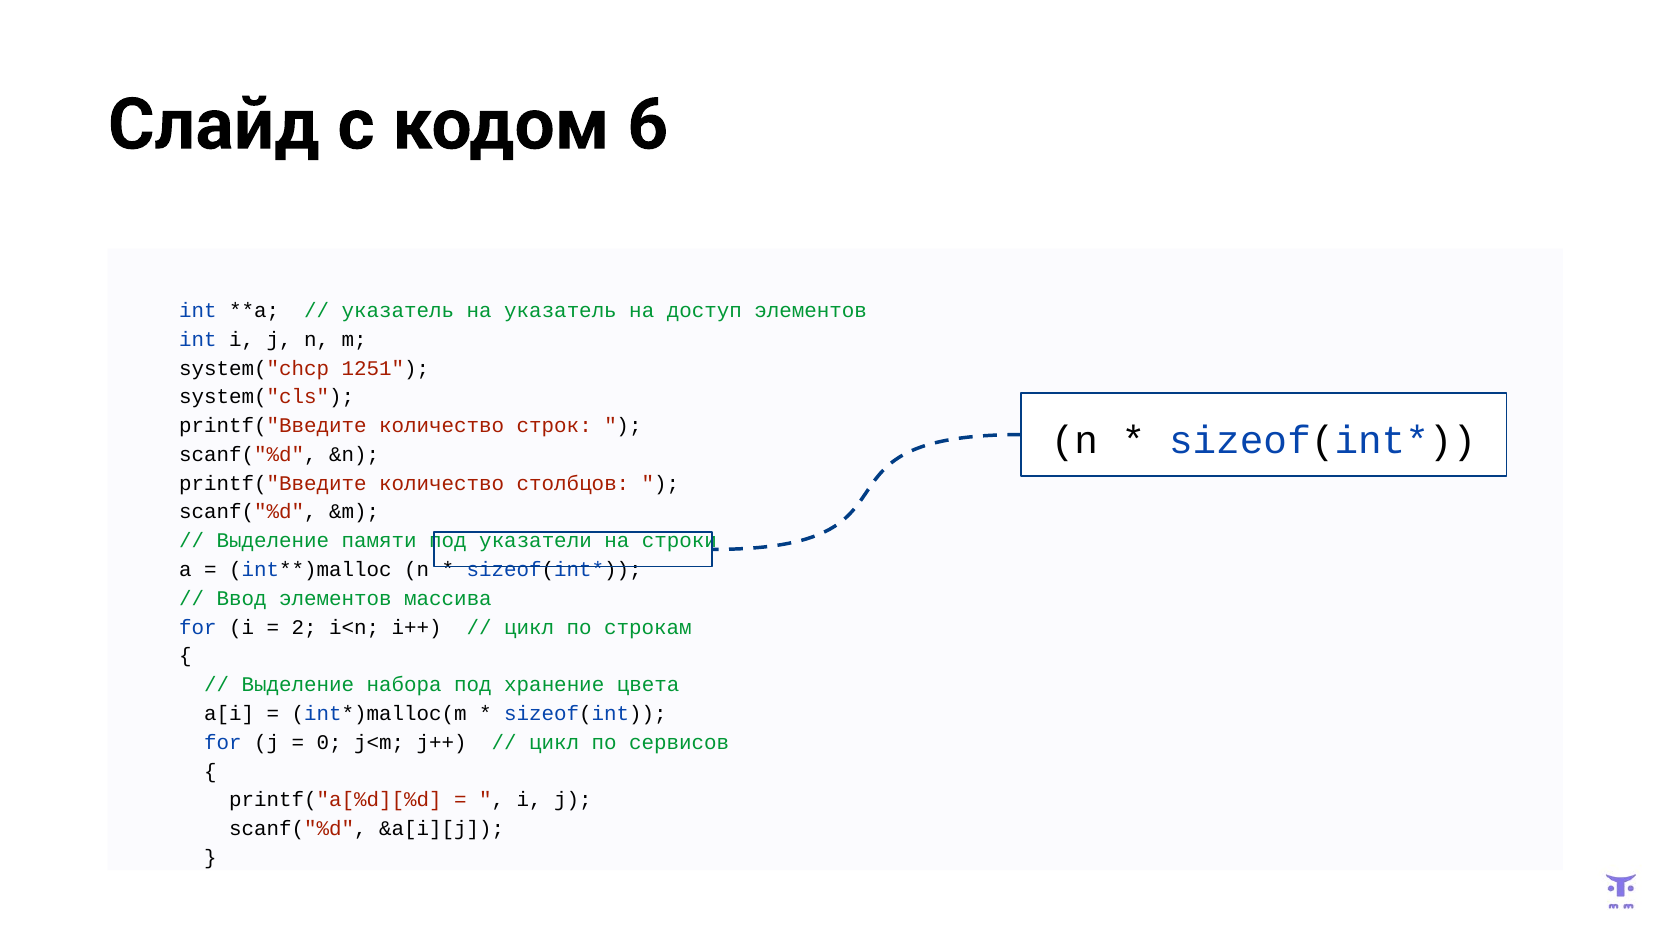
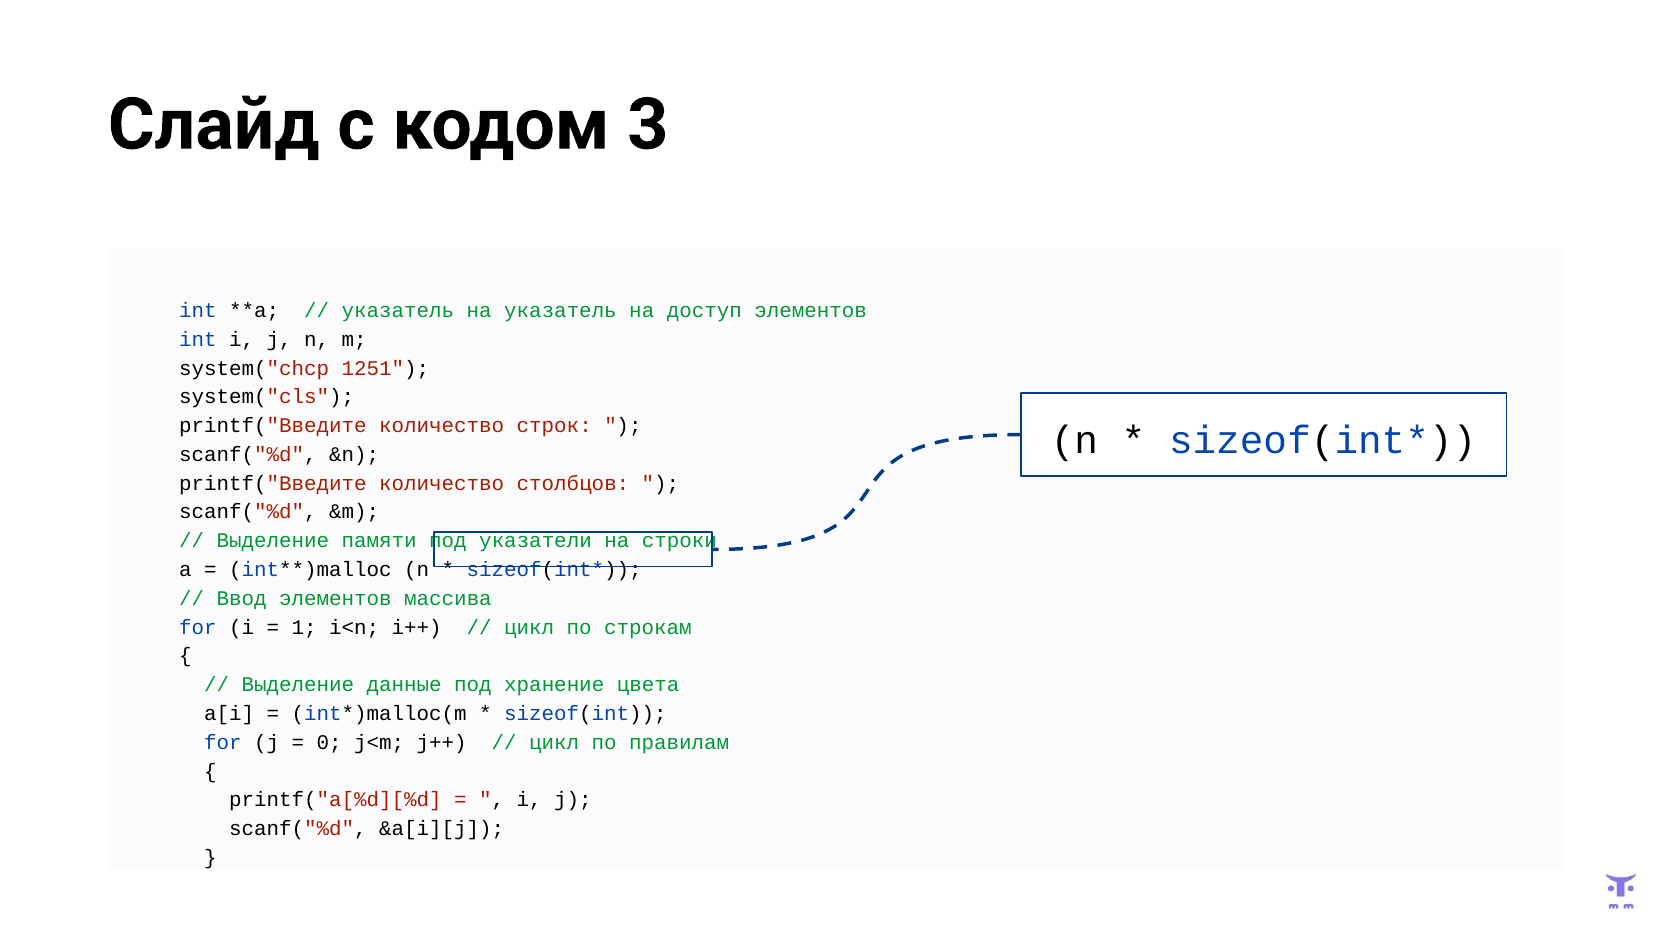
6: 6 -> 3 (648, 125)
2: 2 -> 1 (304, 627)
набора: набора -> данные (404, 685)
сервисов: сервисов -> правилам (679, 743)
